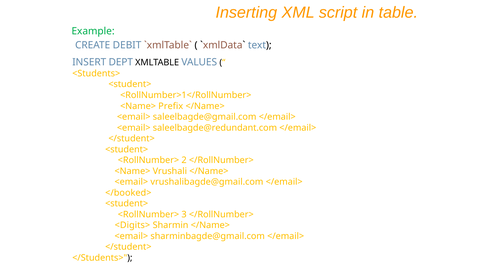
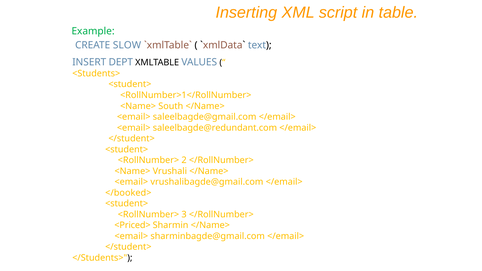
DEBIT: DEBIT -> SLOW (127, 45)
Prefix: Prefix -> South (171, 106)
<Digits>: <Digits> -> <Priced> (133, 225)
